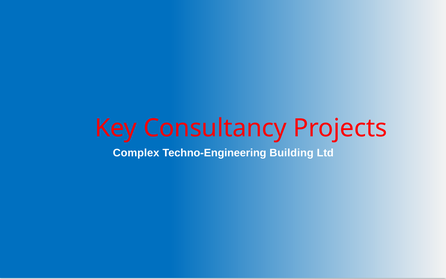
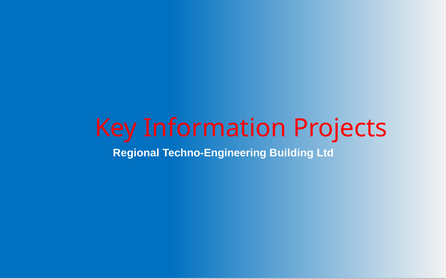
Consultancy: Consultancy -> Information (215, 128)
Complex: Complex -> Regional (136, 153)
